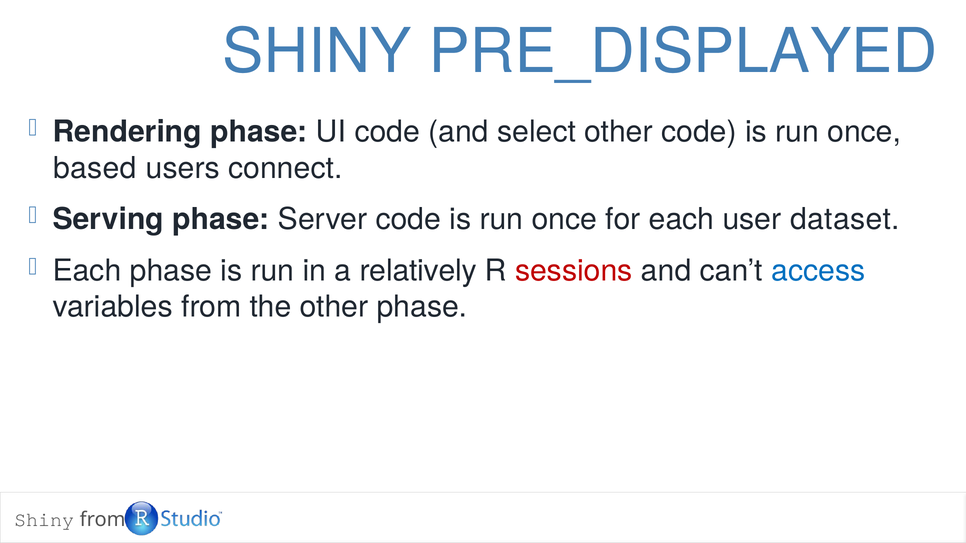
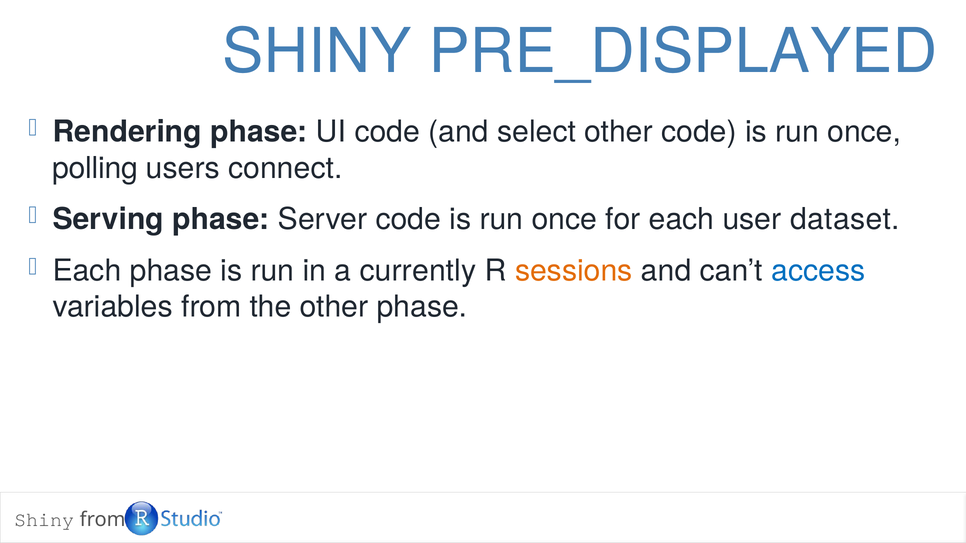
based: based -> polling (95, 168)
relatively: relatively -> currently (418, 271)
sessions colour: red -> orange (574, 271)
